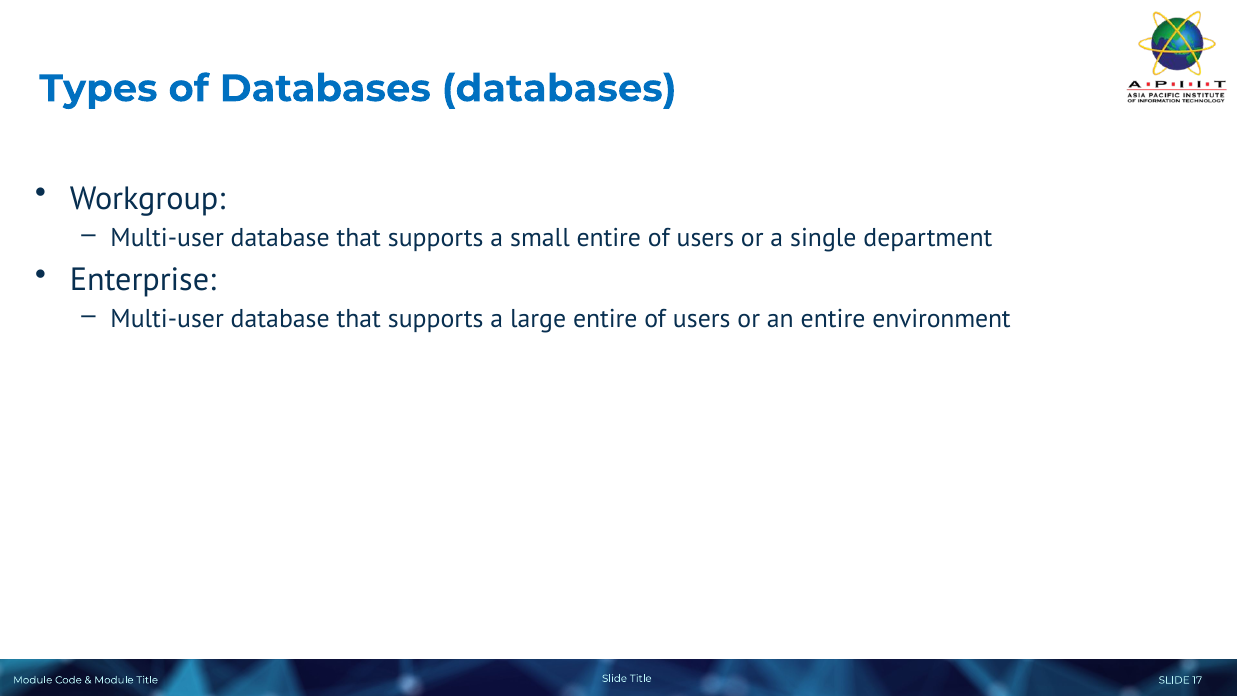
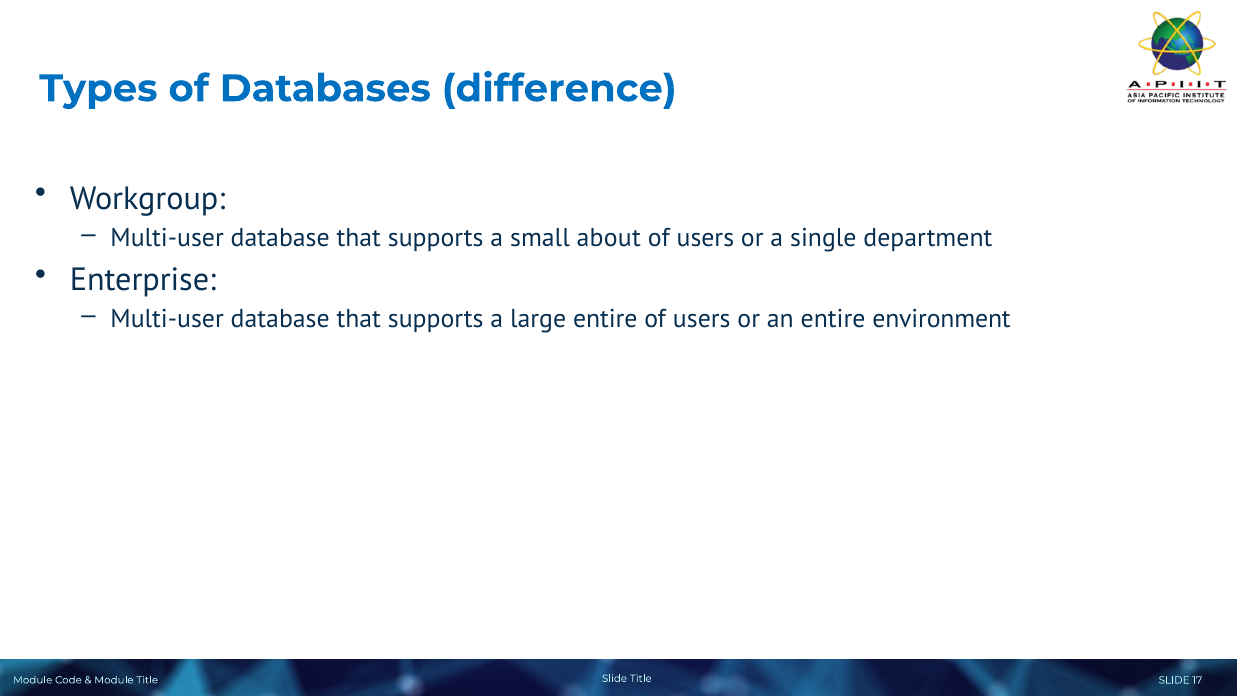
Databases databases: databases -> difference (559, 89)
small entire: entire -> about (609, 238)
